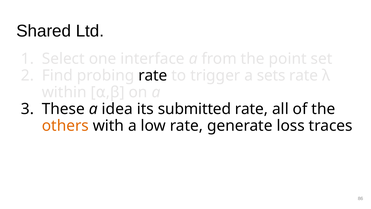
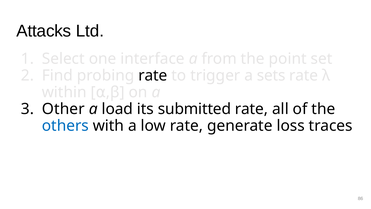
Shared: Shared -> Attacks (44, 31)
These: These -> Other (63, 109)
idea: idea -> load (117, 109)
others colour: orange -> blue (65, 125)
